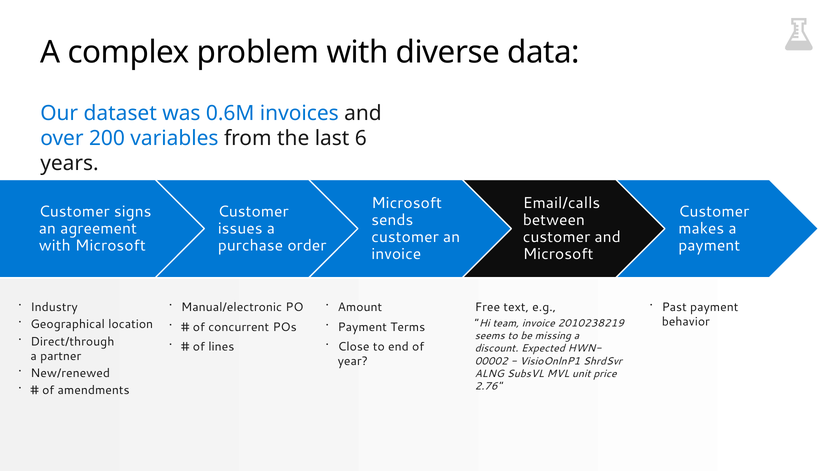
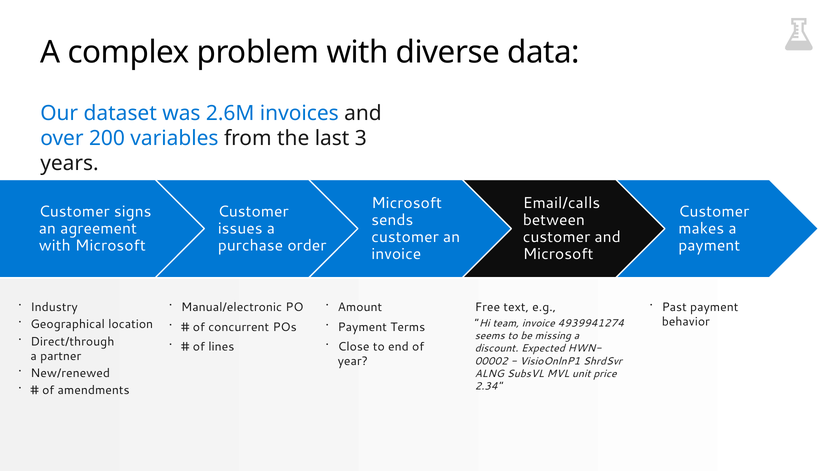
0.6M: 0.6M -> 2.6M (230, 113)
6: 6 -> 3 (361, 138)
2010238219: 2010238219 -> 4939941274 (591, 323)
2.76: 2.76 -> 2.34 (488, 386)
